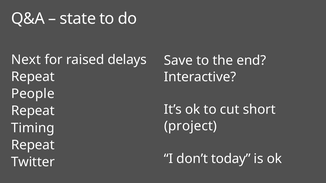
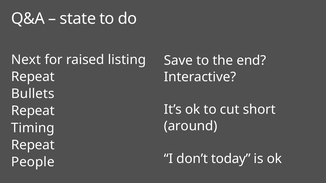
delays: delays -> listing (127, 60)
People: People -> Bullets (33, 94)
project: project -> around (191, 126)
Twitter: Twitter -> People (33, 162)
